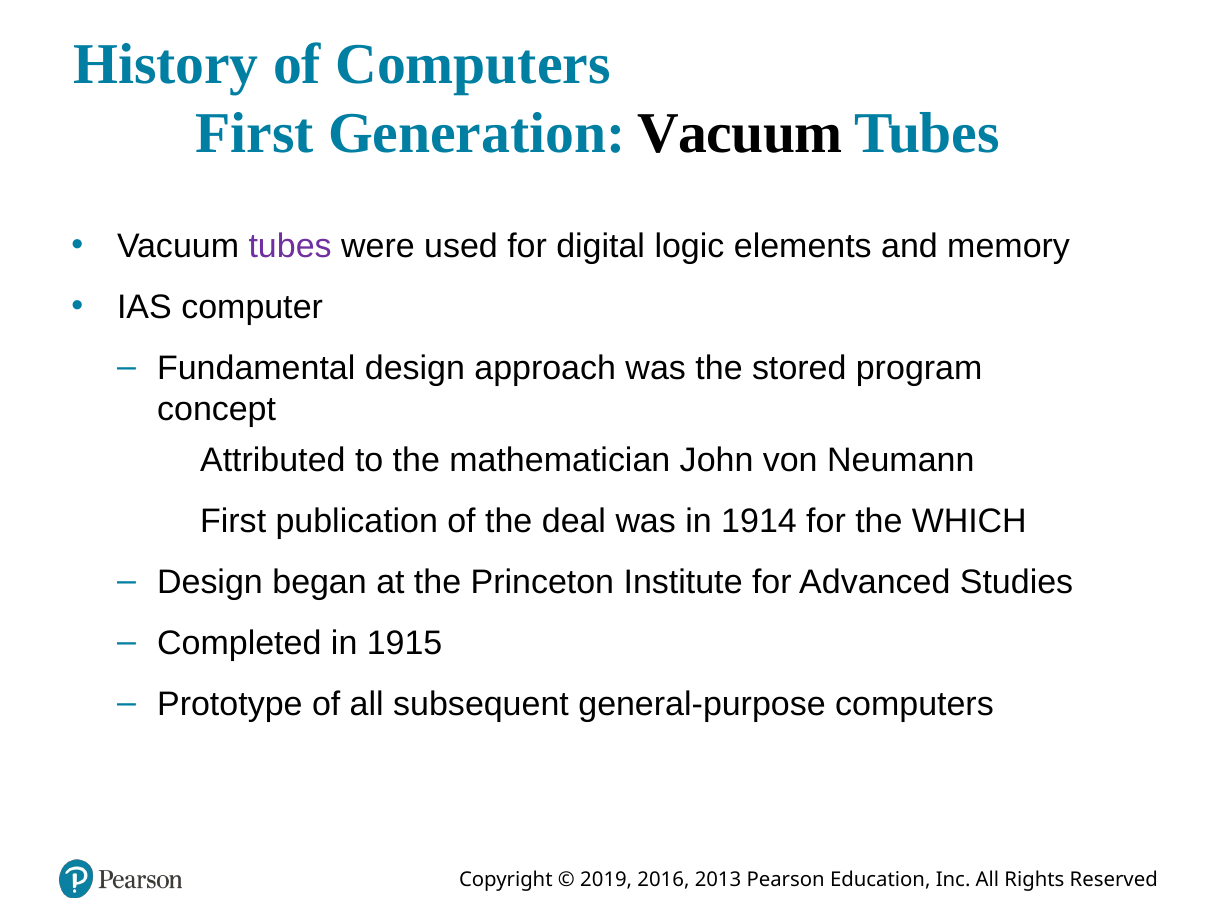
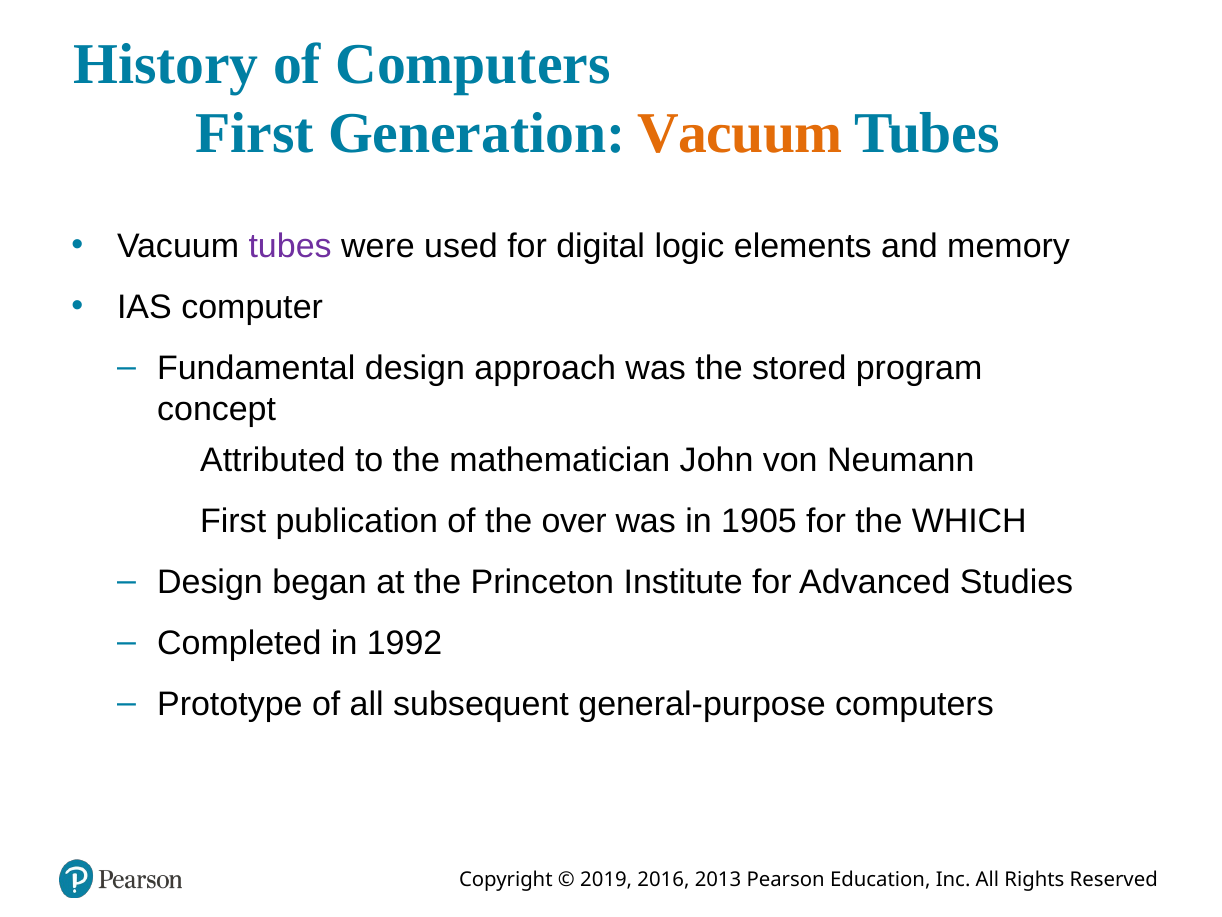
Vacuum colour: black -> orange (740, 134)
deal: deal -> over (574, 521)
1914: 1914 -> 1905 (759, 521)
1915: 1915 -> 1992 (405, 643)
